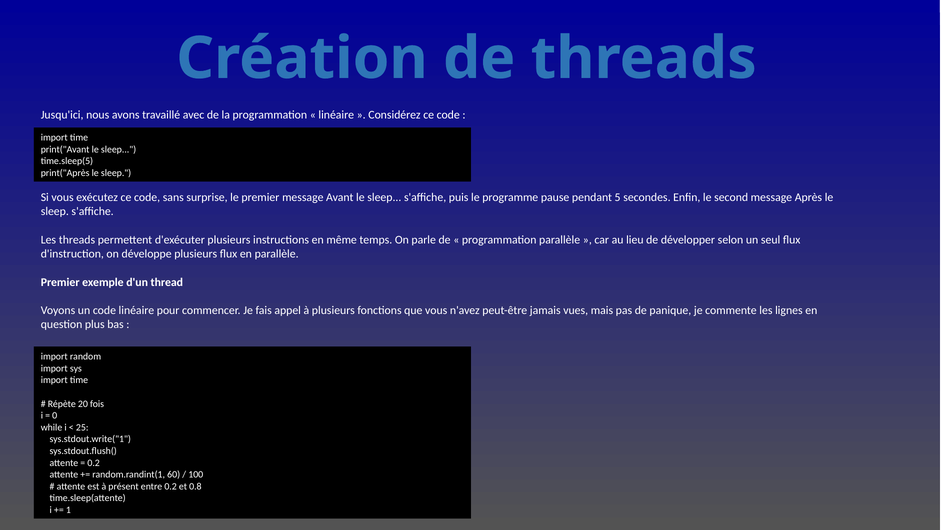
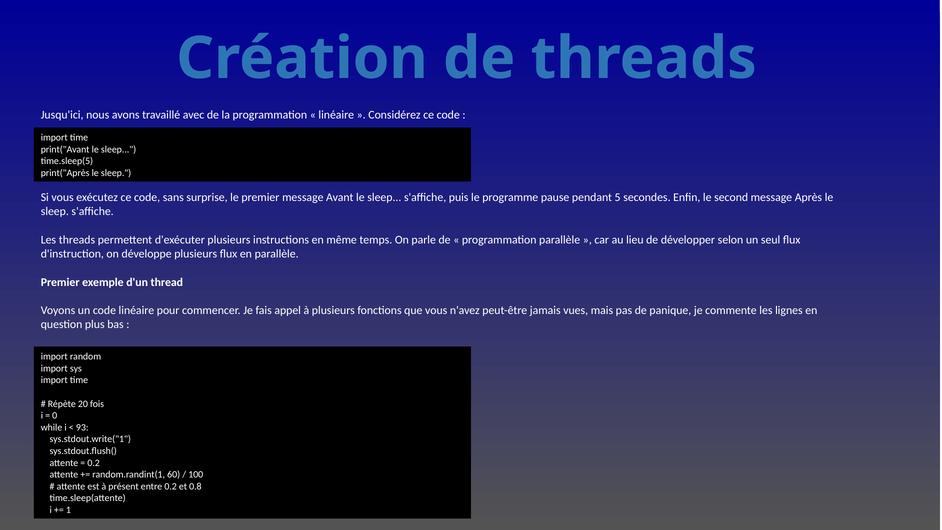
25: 25 -> 93 (82, 427)
